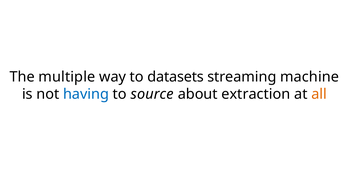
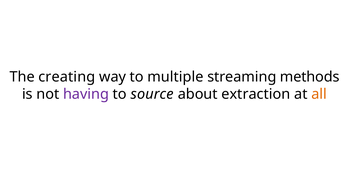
multiple: multiple -> creating (67, 77)
datasets: datasets -> multiple (175, 77)
machine: machine -> methods (310, 77)
having colour: blue -> purple (86, 94)
